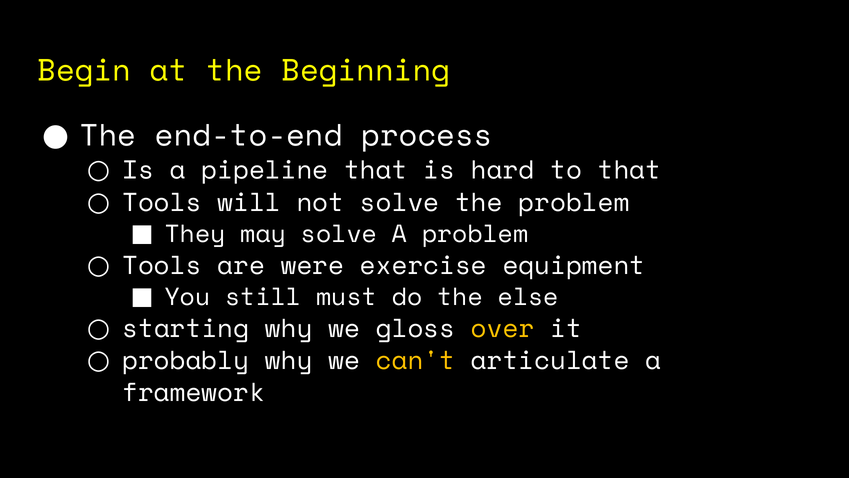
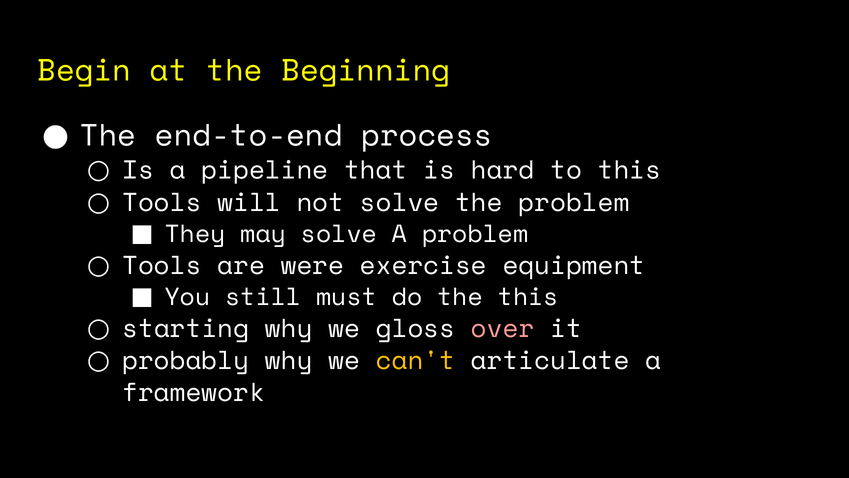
to that: that -> this (629, 170)
the else: else -> this (528, 297)
over colour: yellow -> pink (503, 328)
